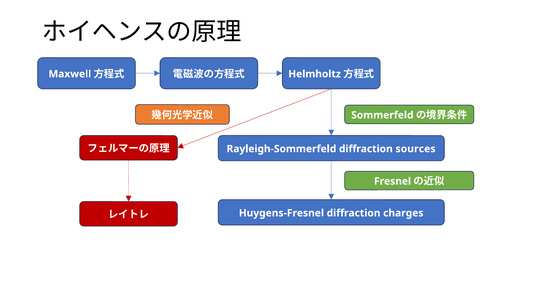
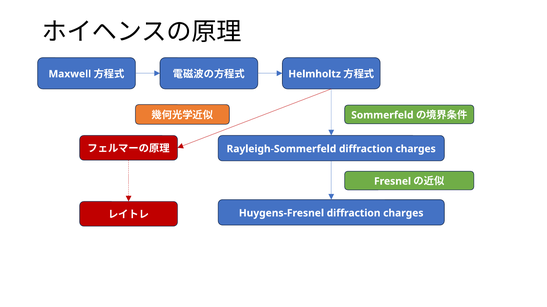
Rayleigh-Sommerfeld diffraction sources: sources -> charges (416, 149)
